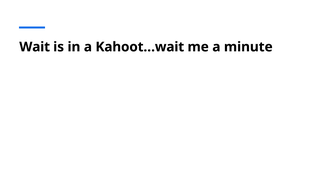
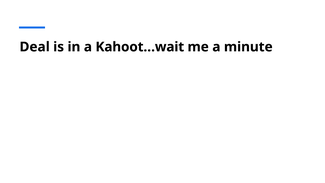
Wait: Wait -> Deal (35, 47)
